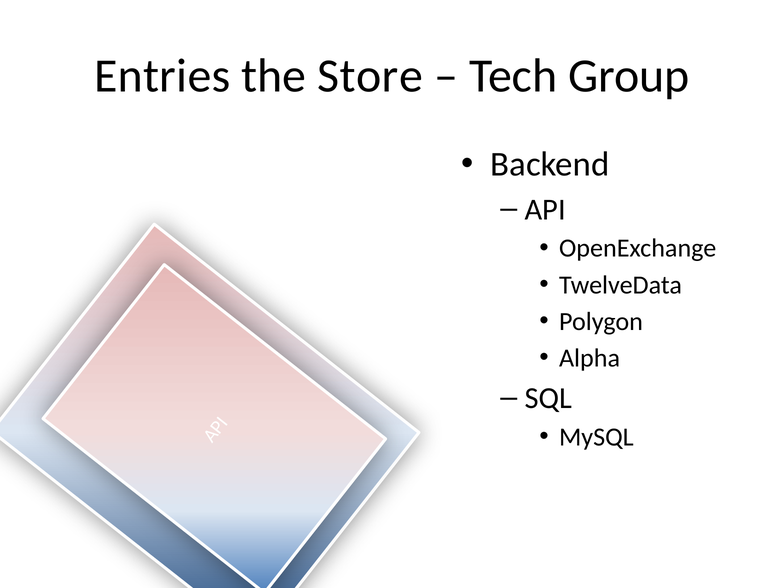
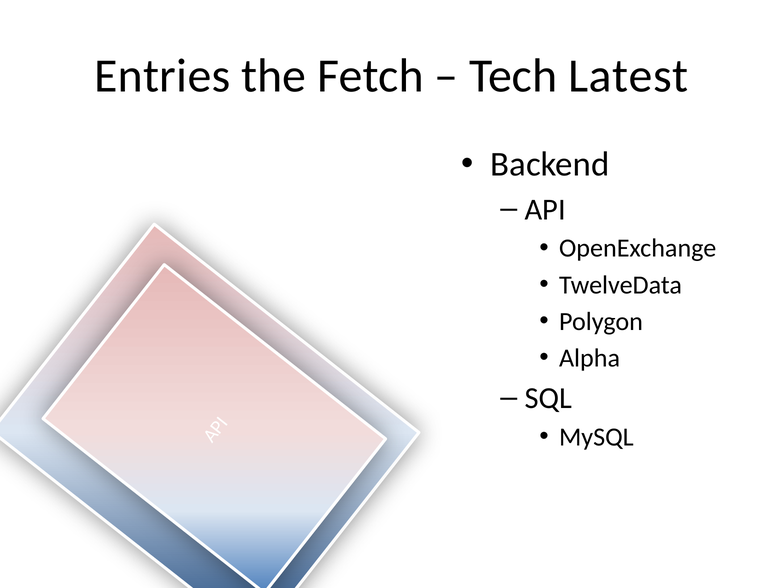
Store: Store -> Fetch (370, 76)
Group: Group -> Latest (628, 76)
